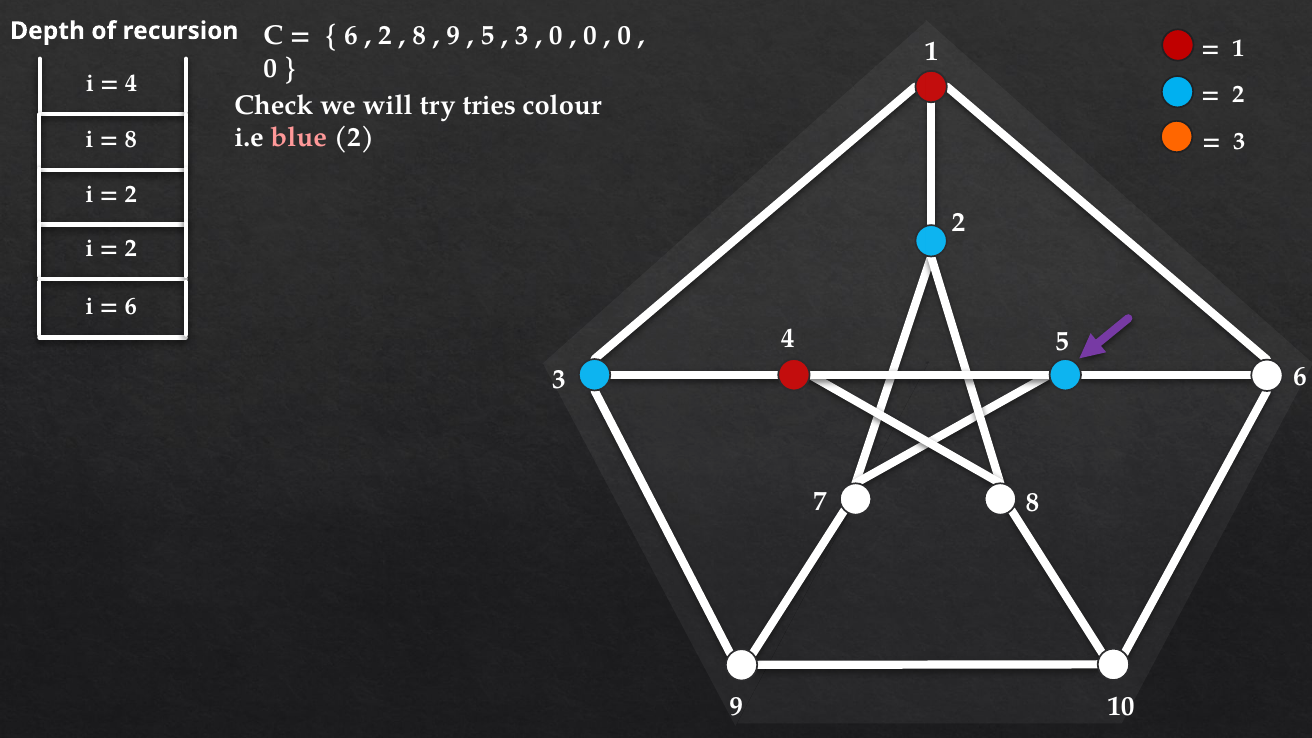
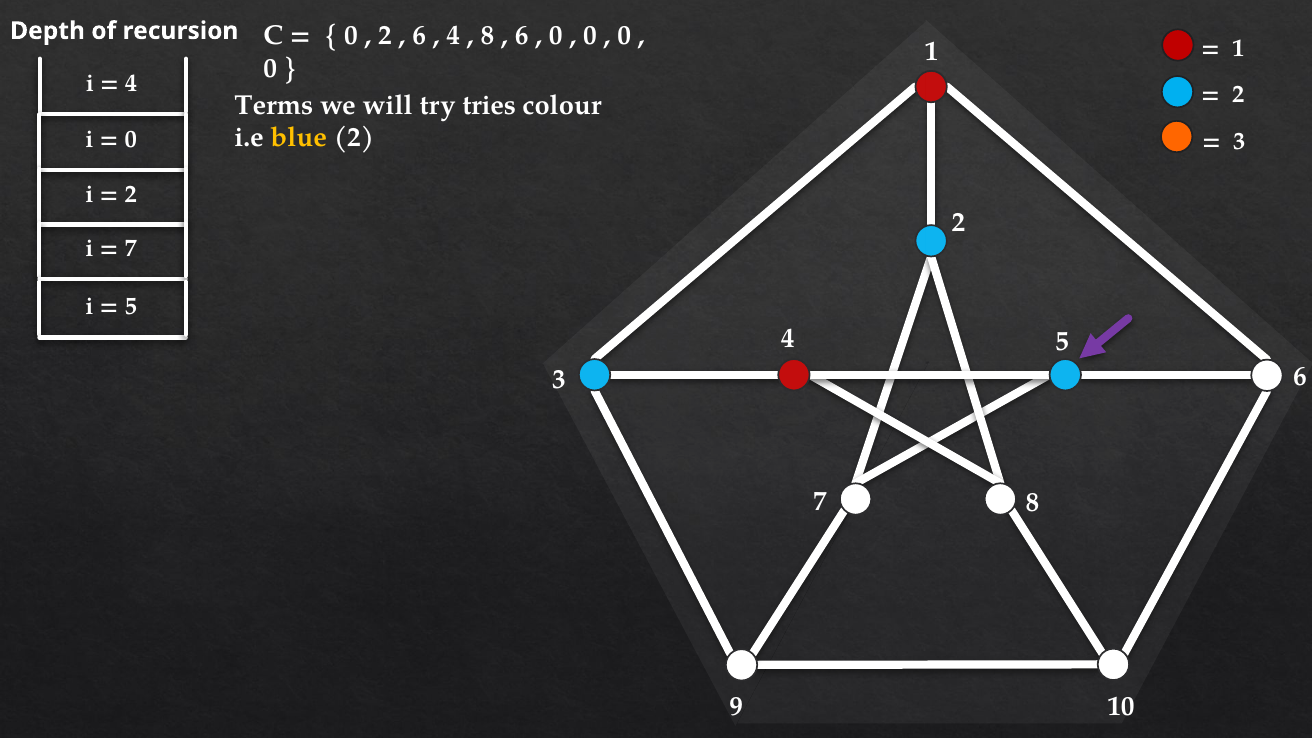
6: 6 -> 0 (351, 35)
8: 8 -> 6 (419, 35)
9: 9 -> 4 (453, 35)
5: 5 -> 8 (488, 35)
3: 3 -> 6 (522, 35)
Check: Check -> Terms (274, 105)
blue colour: pink -> yellow (299, 138)
8: 8 -> 0 (131, 140)
2: 2 -> 7 (131, 248)
6: 6 -> 5 (131, 307)
